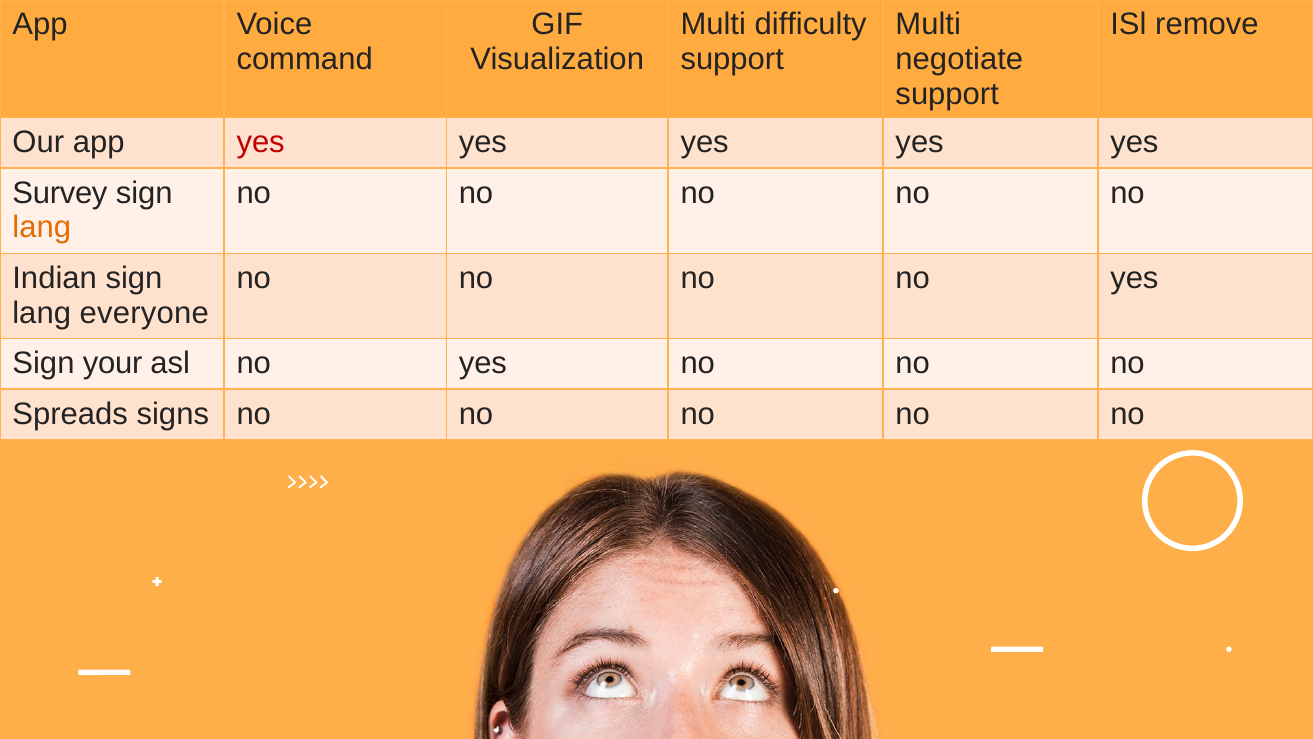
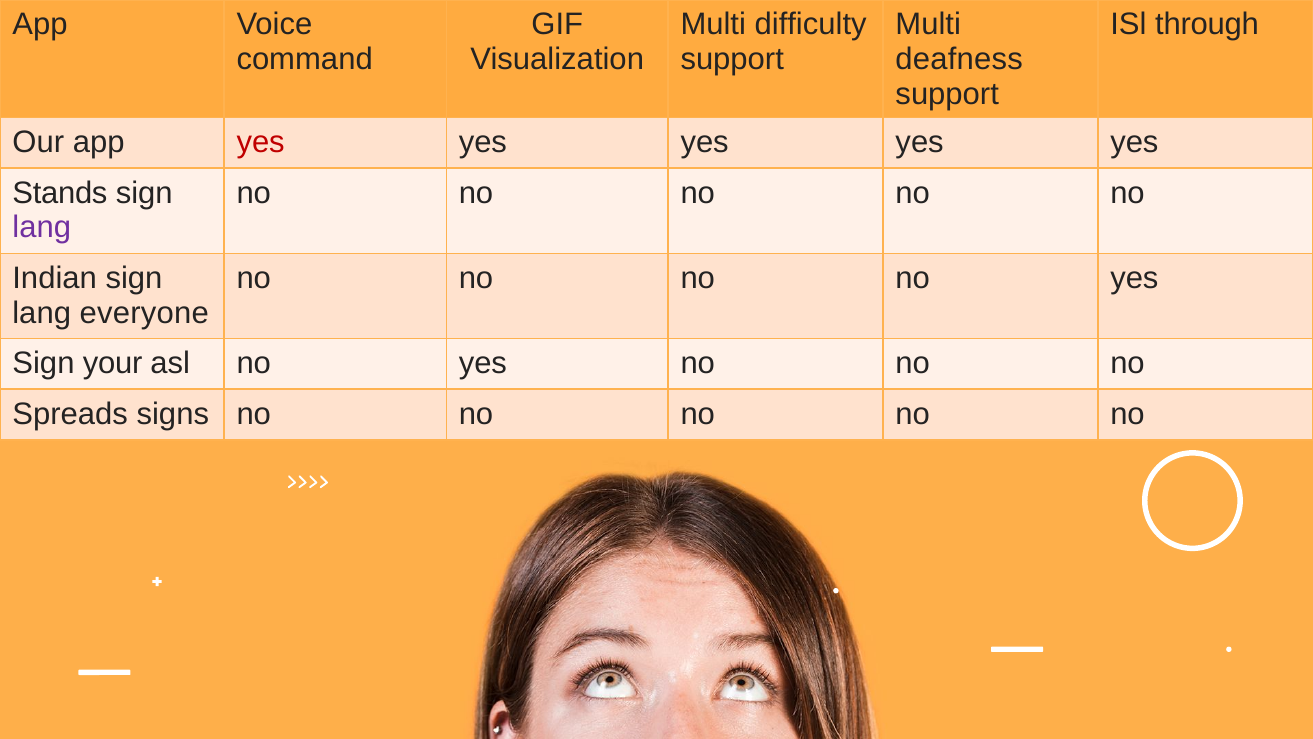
remove: remove -> through (1207, 25)
negotiate: negotiate -> deafness (959, 59)
Survey: Survey -> Stands (60, 193)
lang colour: orange -> purple (42, 228)
